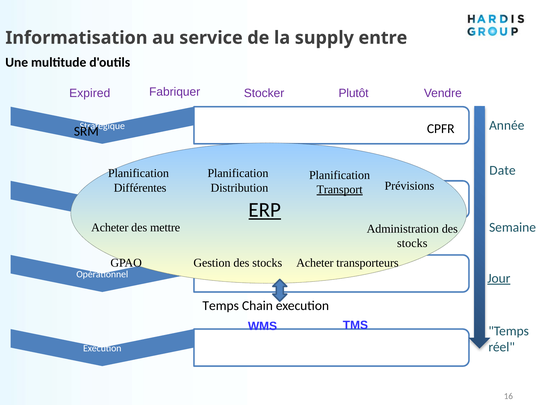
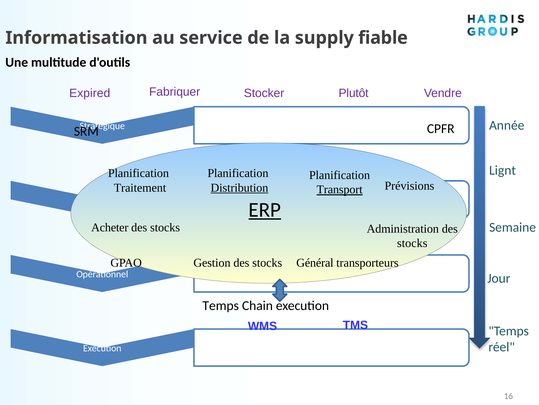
entre: entre -> fiable (383, 38)
Date: Date -> Lignt (503, 170)
Différentes: Différentes -> Traitement (140, 187)
Distribution underline: none -> present (239, 187)
mettre: mettre -> stocks (165, 227)
GPAO Acheter: Acheter -> Général (315, 262)
Jour underline: present -> none (499, 278)
